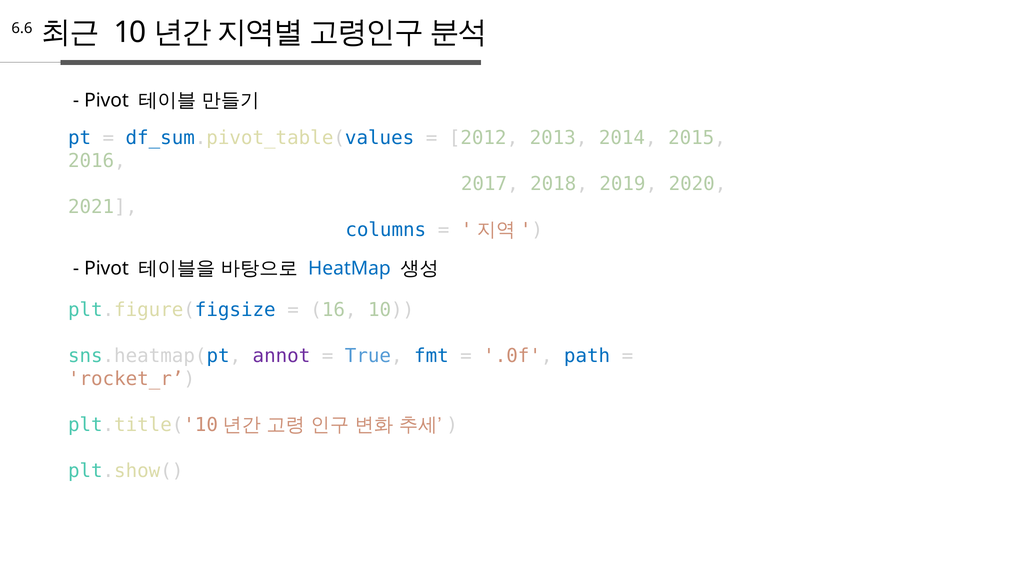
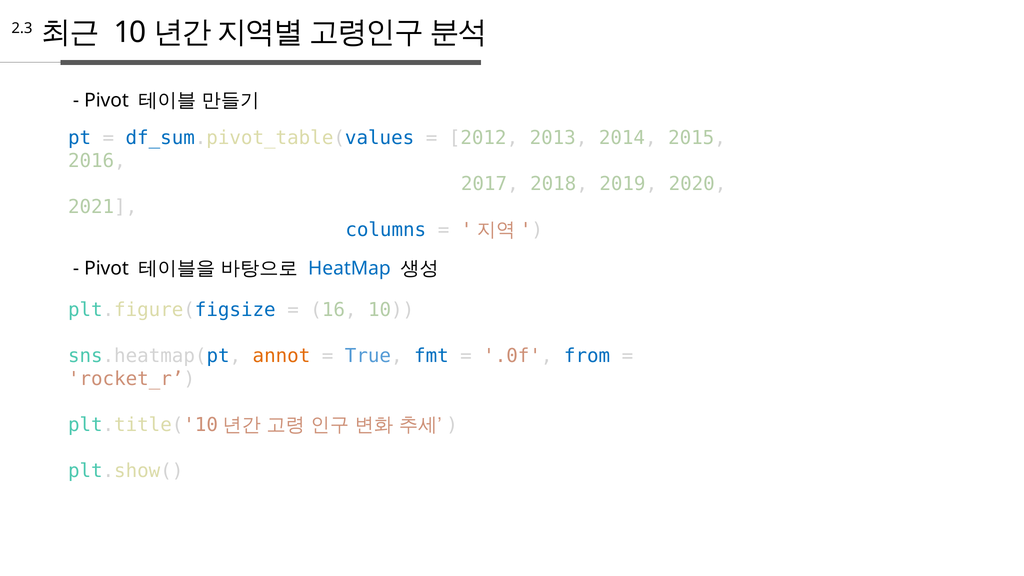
6.6: 6.6 -> 2.3 (22, 29)
annot colour: purple -> orange (281, 356)
path: path -> from (587, 356)
